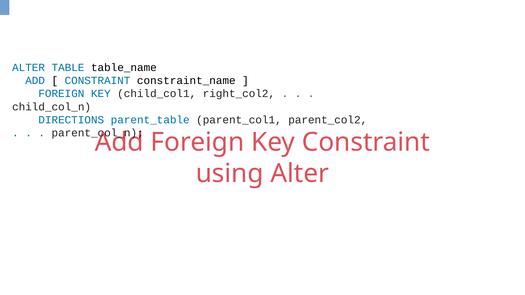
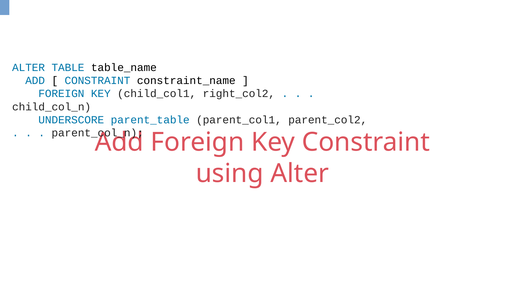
DIRECTIONS: DIRECTIONS -> UNDERSCORE (71, 120)
